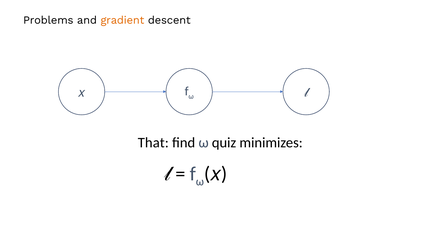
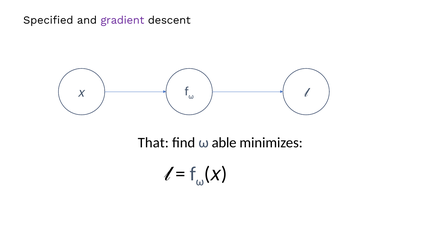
Problems: Problems -> Specified (48, 20)
gradient colour: orange -> purple (122, 20)
quiz: quiz -> able (224, 143)
